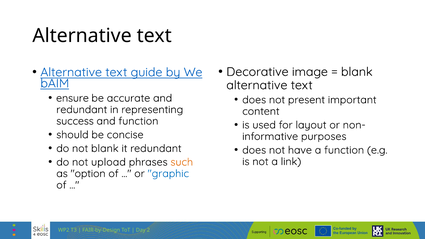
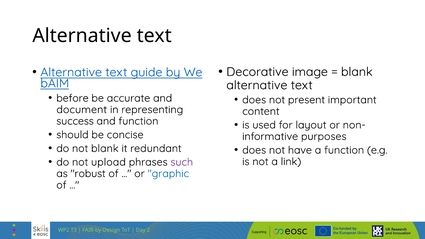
ensure: ensure -> before (72, 98)
redundant: redundant -> document (82, 110)
such colour: orange -> purple (182, 162)
option: option -> robust (88, 174)
